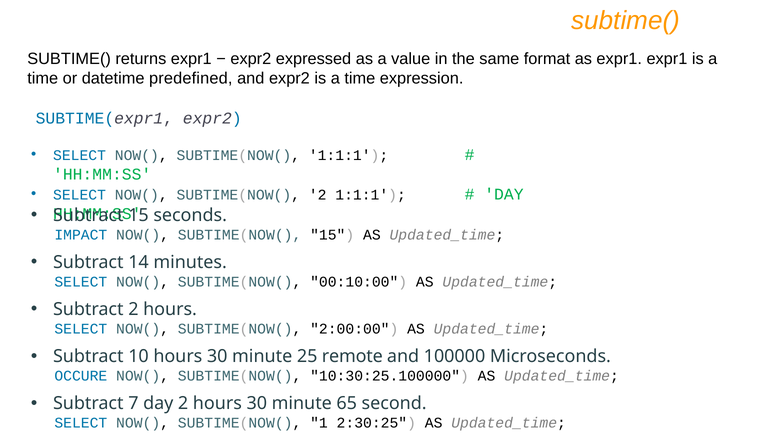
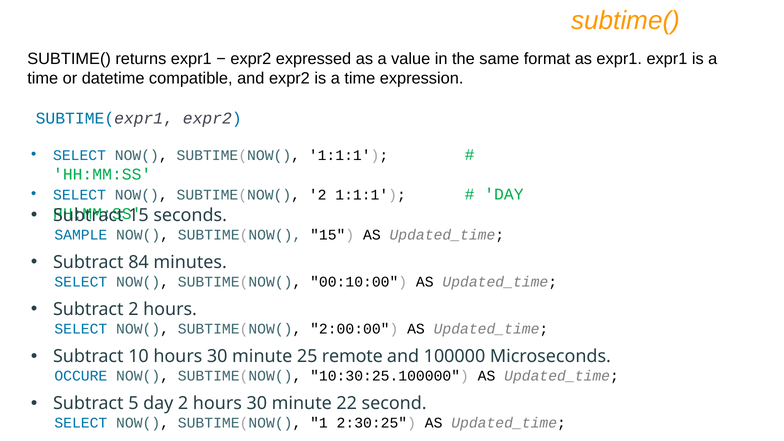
predefined: predefined -> compatible (191, 79)
IMPACT: IMPACT -> SAMPLE (81, 235)
14: 14 -> 84 (139, 263)
7: 7 -> 5 (133, 404)
65: 65 -> 22 (347, 404)
